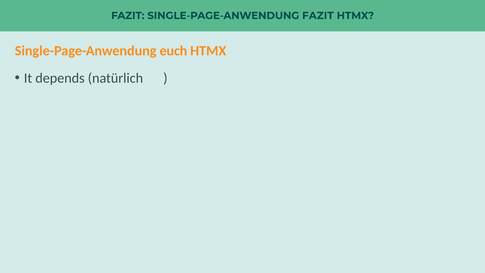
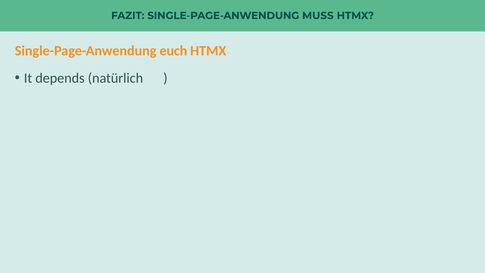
SINGLE-PAGE-ANWENDUNG FAZIT: FAZIT -> MUSS (318, 16)
